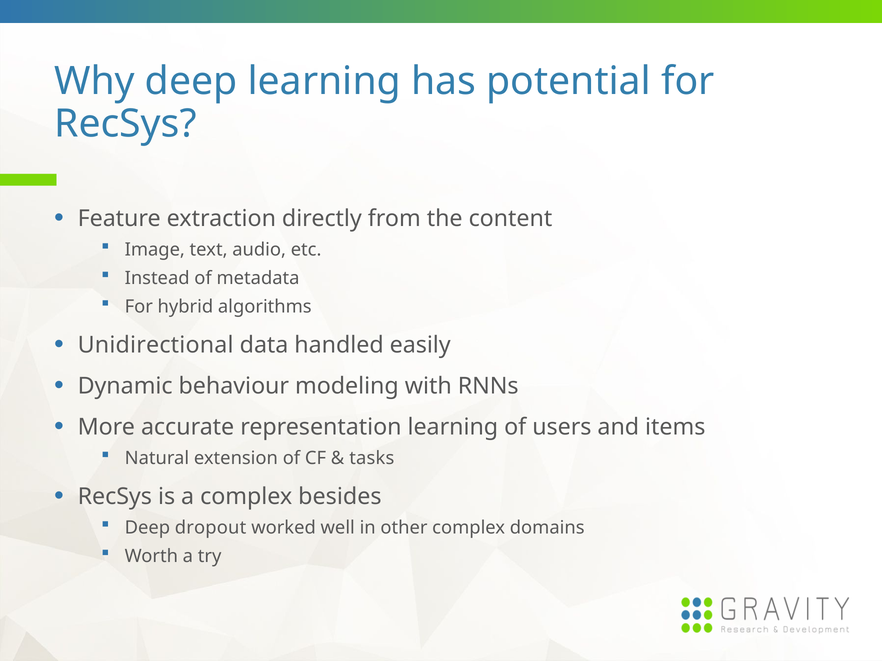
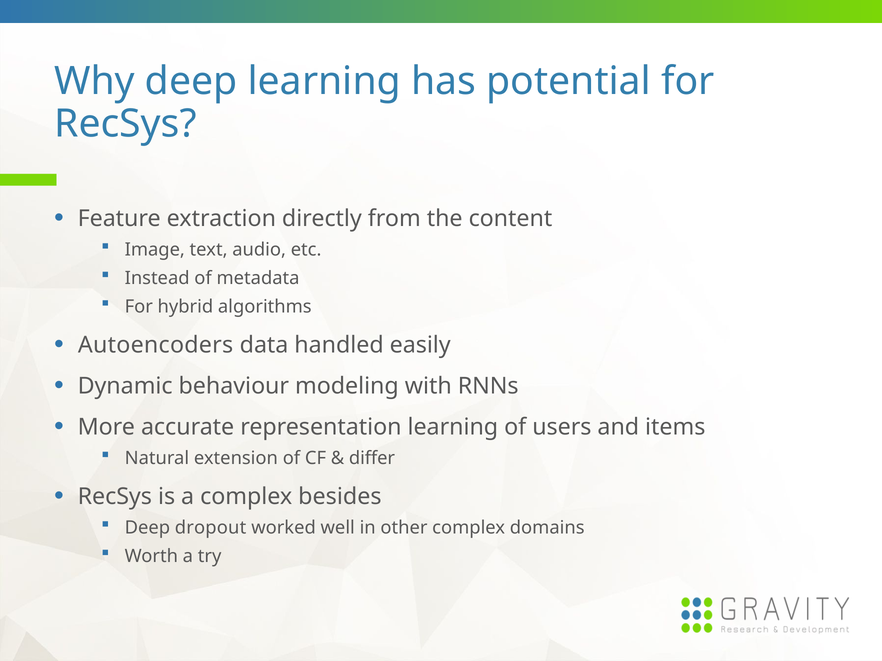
Unidirectional: Unidirectional -> Autoencoders (156, 346)
tasks: tasks -> differ (372, 459)
